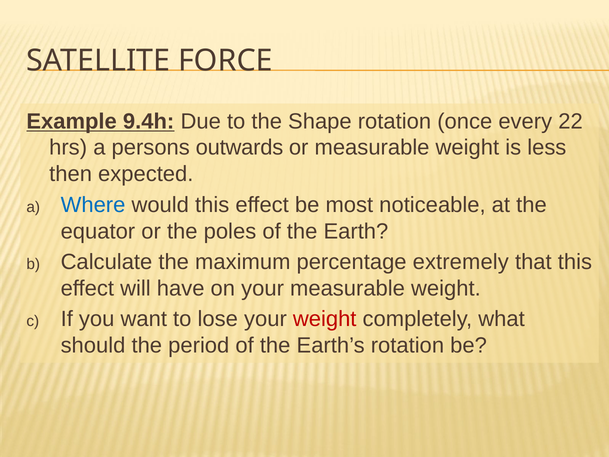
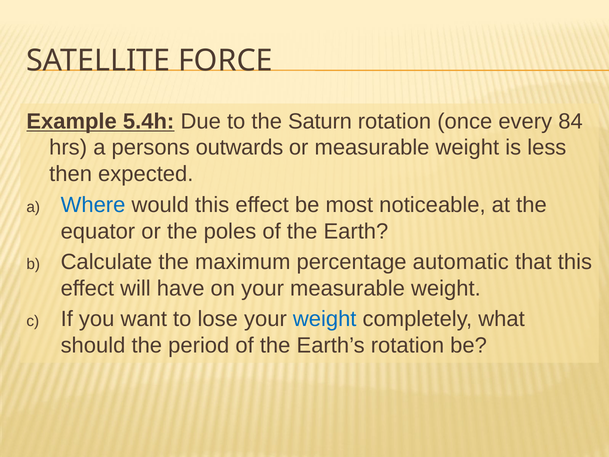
9.4h: 9.4h -> 5.4h (149, 121)
Shape: Shape -> Saturn (320, 121)
22: 22 -> 84 (571, 121)
extremely: extremely -> automatic (461, 262)
weight colour: red -> blue (325, 319)
